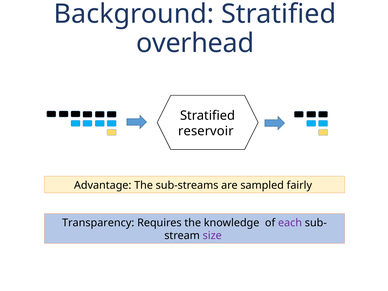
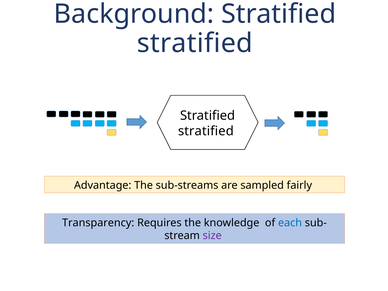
overhead: overhead -> stratified (195, 43)
reservoir: reservoir -> stratified (206, 131)
each colour: purple -> blue (290, 223)
